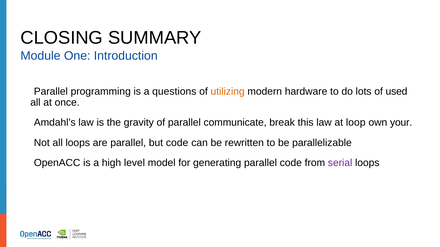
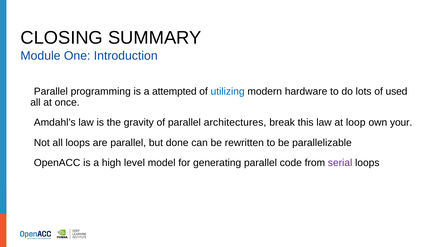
questions: questions -> attempted (174, 92)
utilizing colour: orange -> blue (228, 92)
communicate: communicate -> architectures (235, 123)
but code: code -> done (177, 143)
